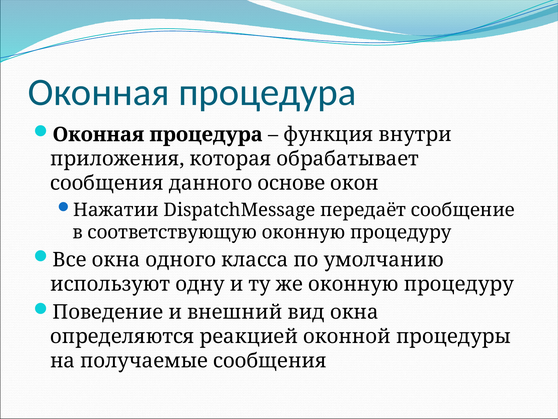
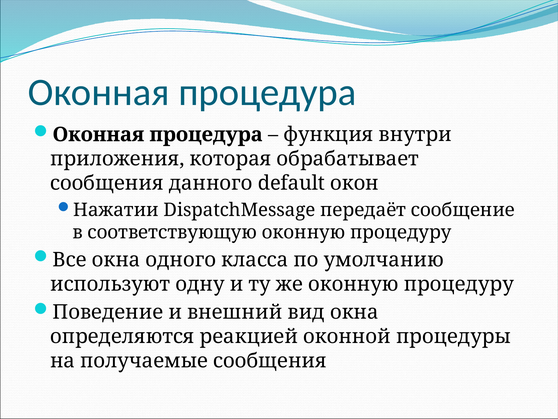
основе: основе -> default (291, 183)
